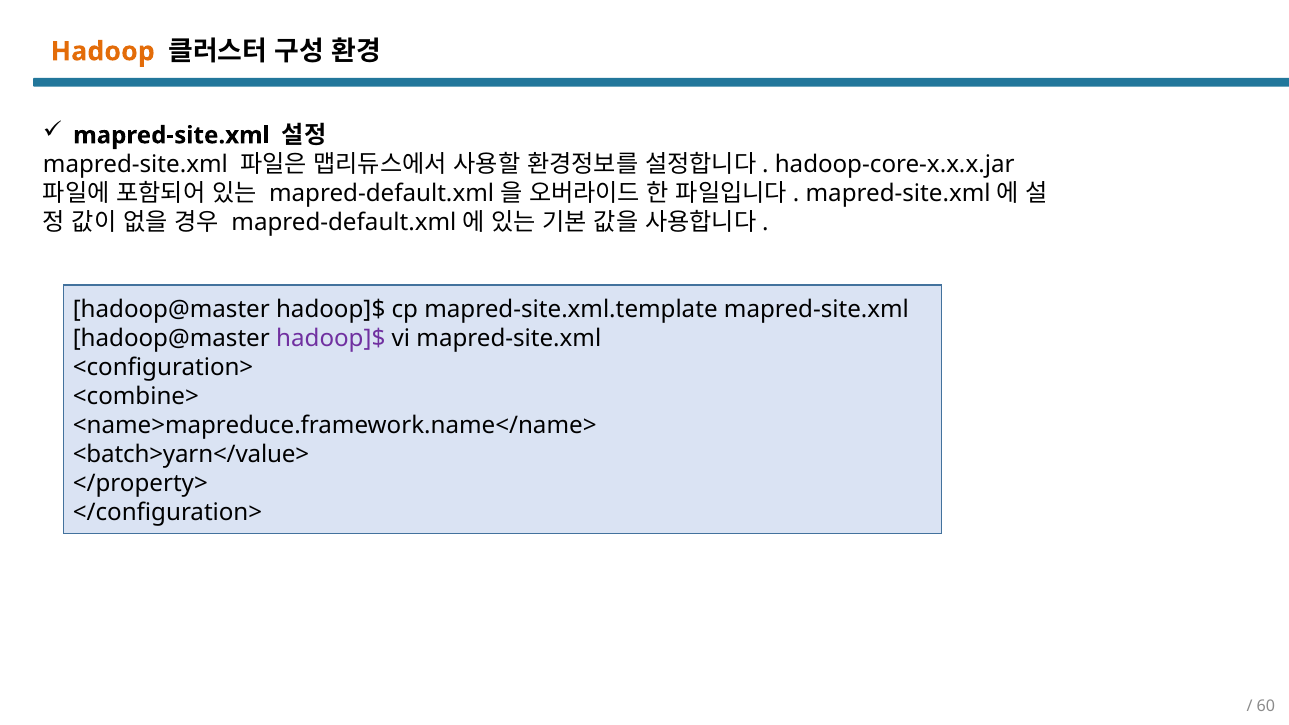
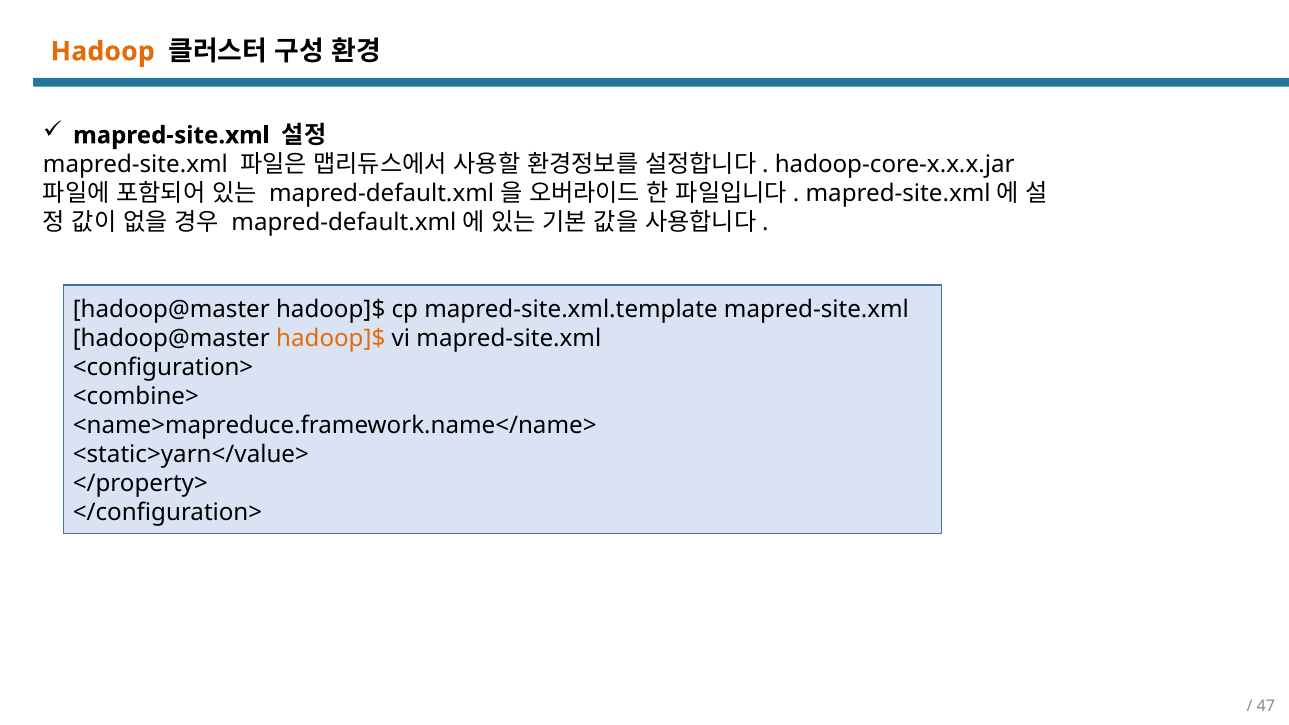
hadoop]$ colour: purple -> orange (331, 338)
<batch>yarn</value>: <batch>yarn</value> -> <static>yarn</value> (191, 454)
60: 60 -> 47 (1266, 706)
